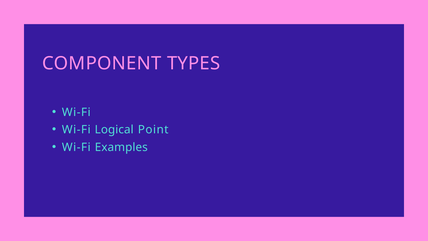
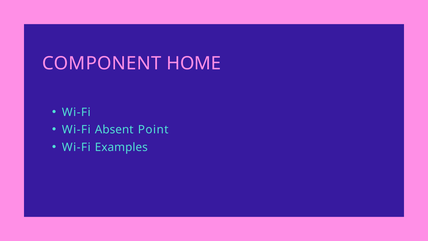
TYPES: TYPES -> HOME (194, 63)
Logical: Logical -> Absent (114, 130)
